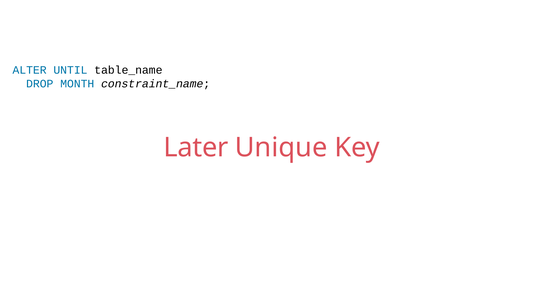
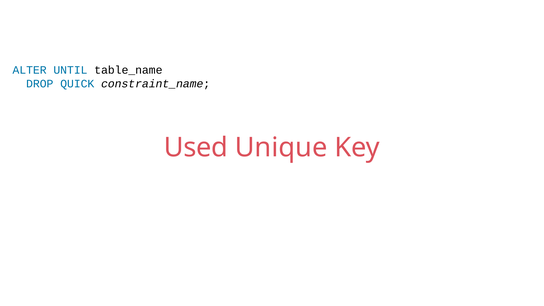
MONTH: MONTH -> QUICK (77, 84)
Later: Later -> Used (196, 148)
